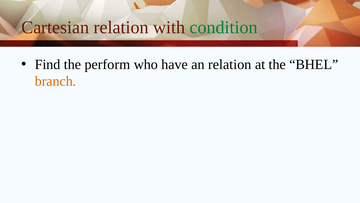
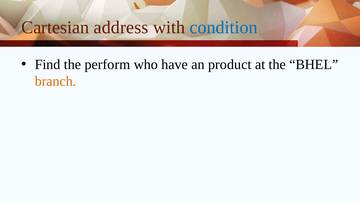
Cartesian relation: relation -> address (121, 27)
condition colour: green -> blue (224, 27)
an relation: relation -> product (230, 64)
